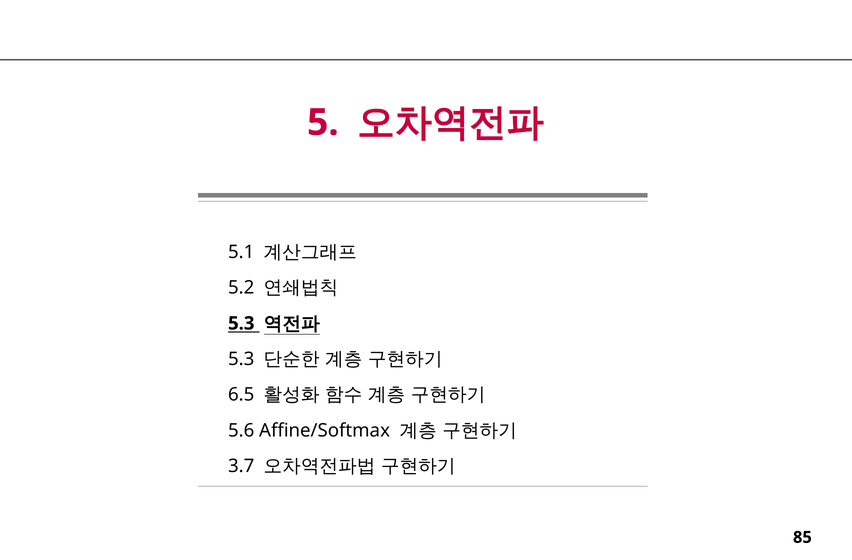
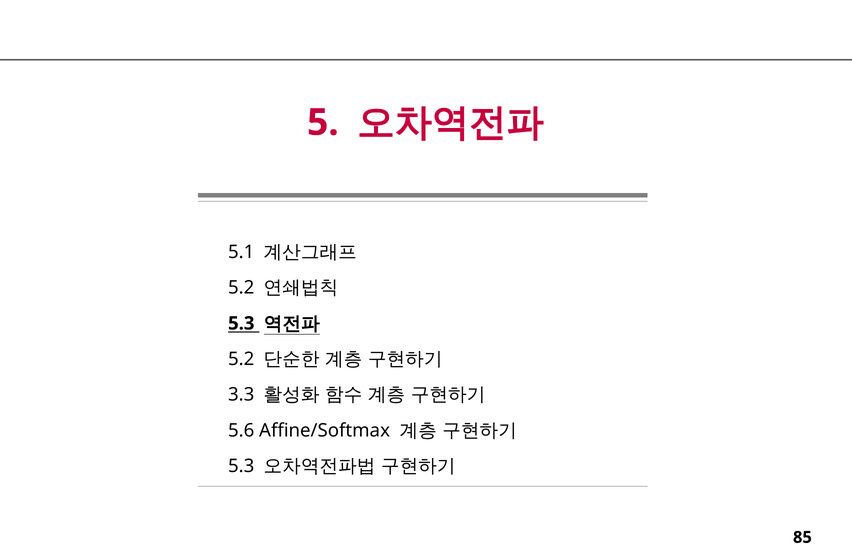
5.3: 5.3 -> 5.2 (241, 359)
6.5: 6.5 -> 3.3 (241, 395)
3.7: 3.7 -> 5.3 (241, 466)
